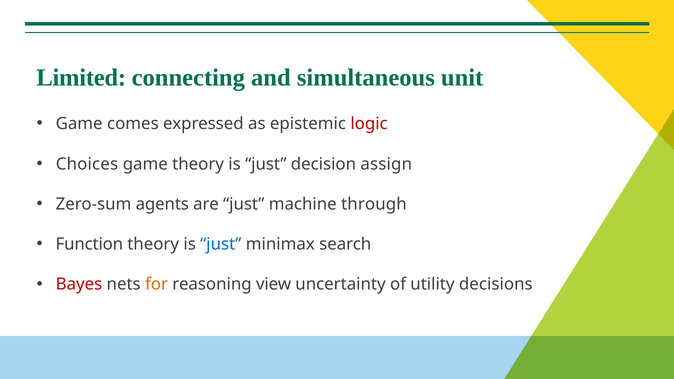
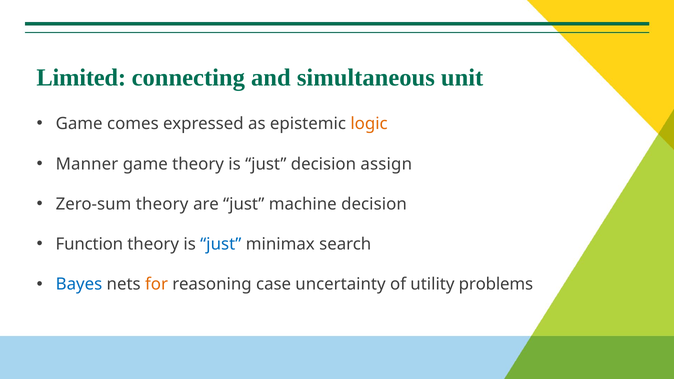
logic colour: red -> orange (369, 124)
Choices: Choices -> Manner (87, 164)
Zero-sum agents: agents -> theory (162, 204)
machine through: through -> decision (374, 204)
Bayes colour: red -> blue (79, 284)
view: view -> case (274, 284)
decisions: decisions -> problems (496, 284)
